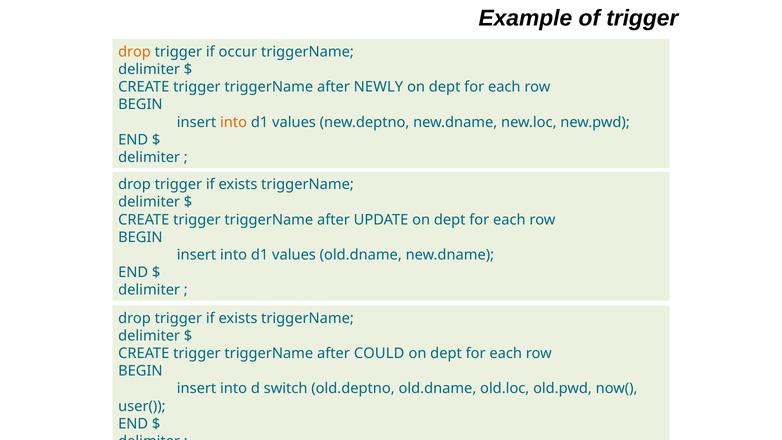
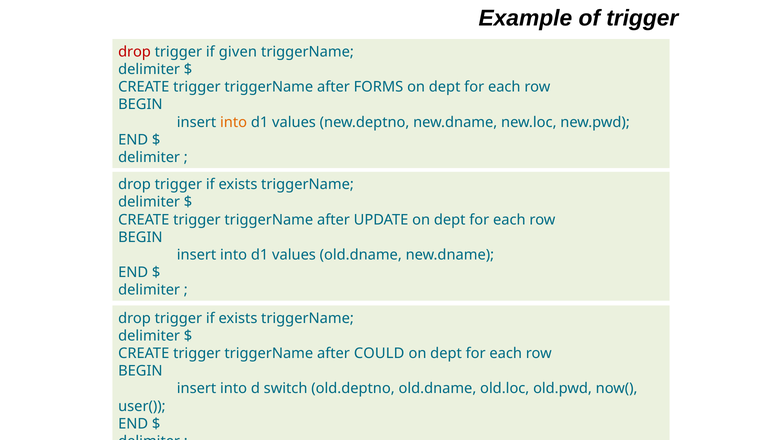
drop colour: orange -> red (135, 52)
occur: occur -> given (238, 52)
NEWLY: NEWLY -> FORMS (378, 87)
